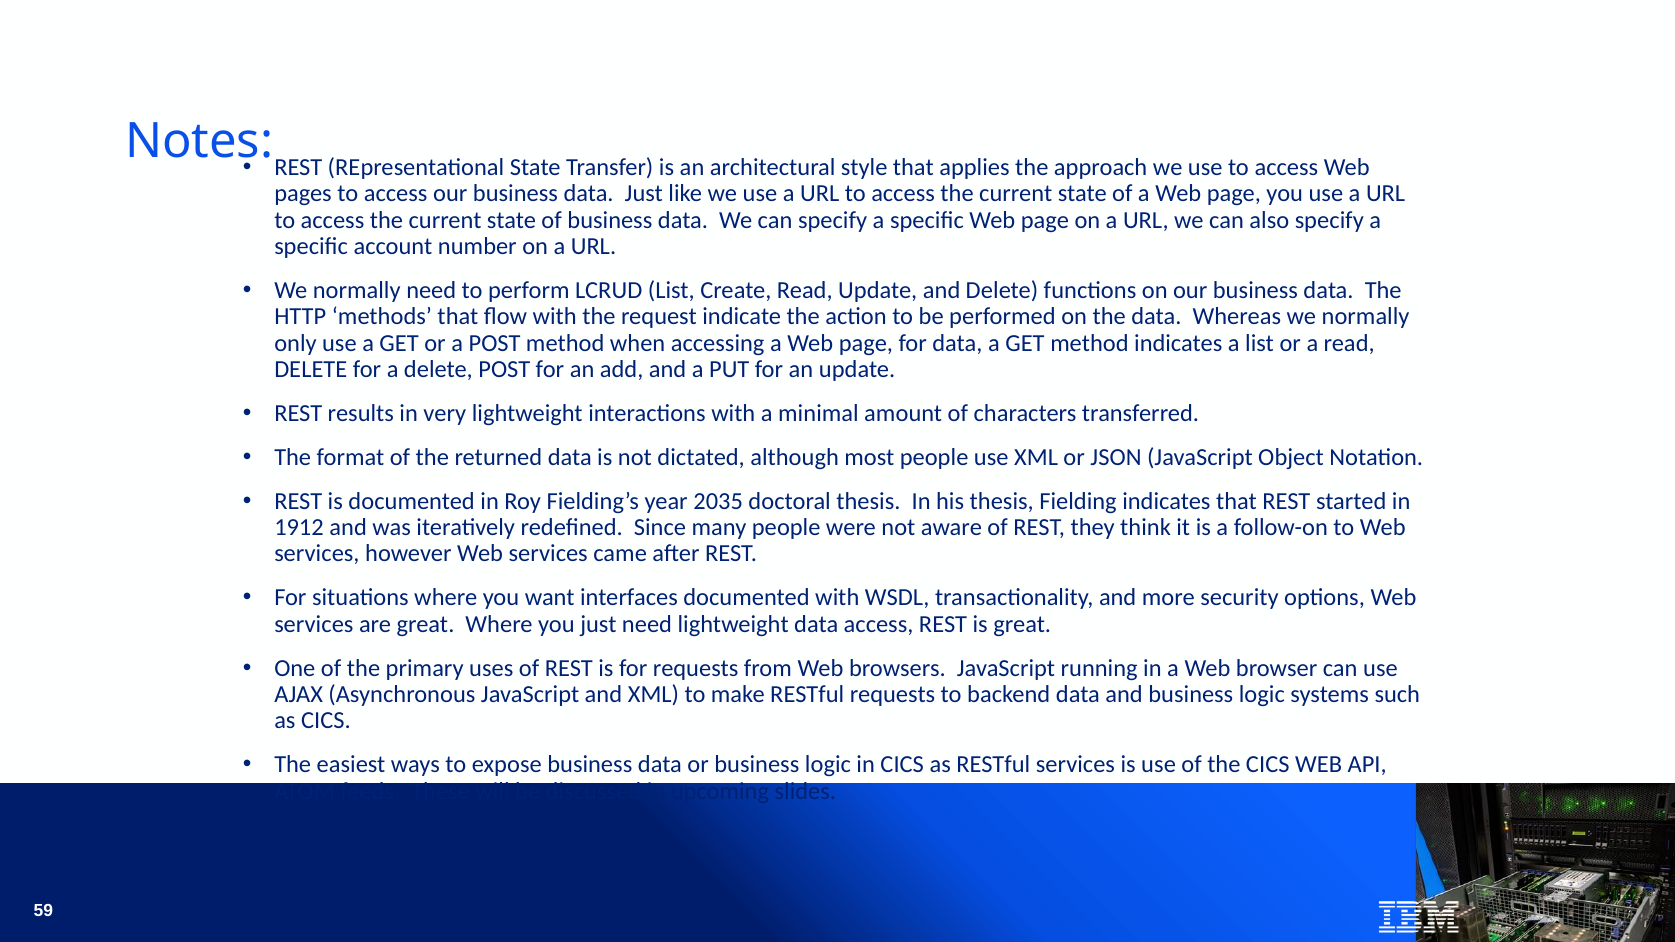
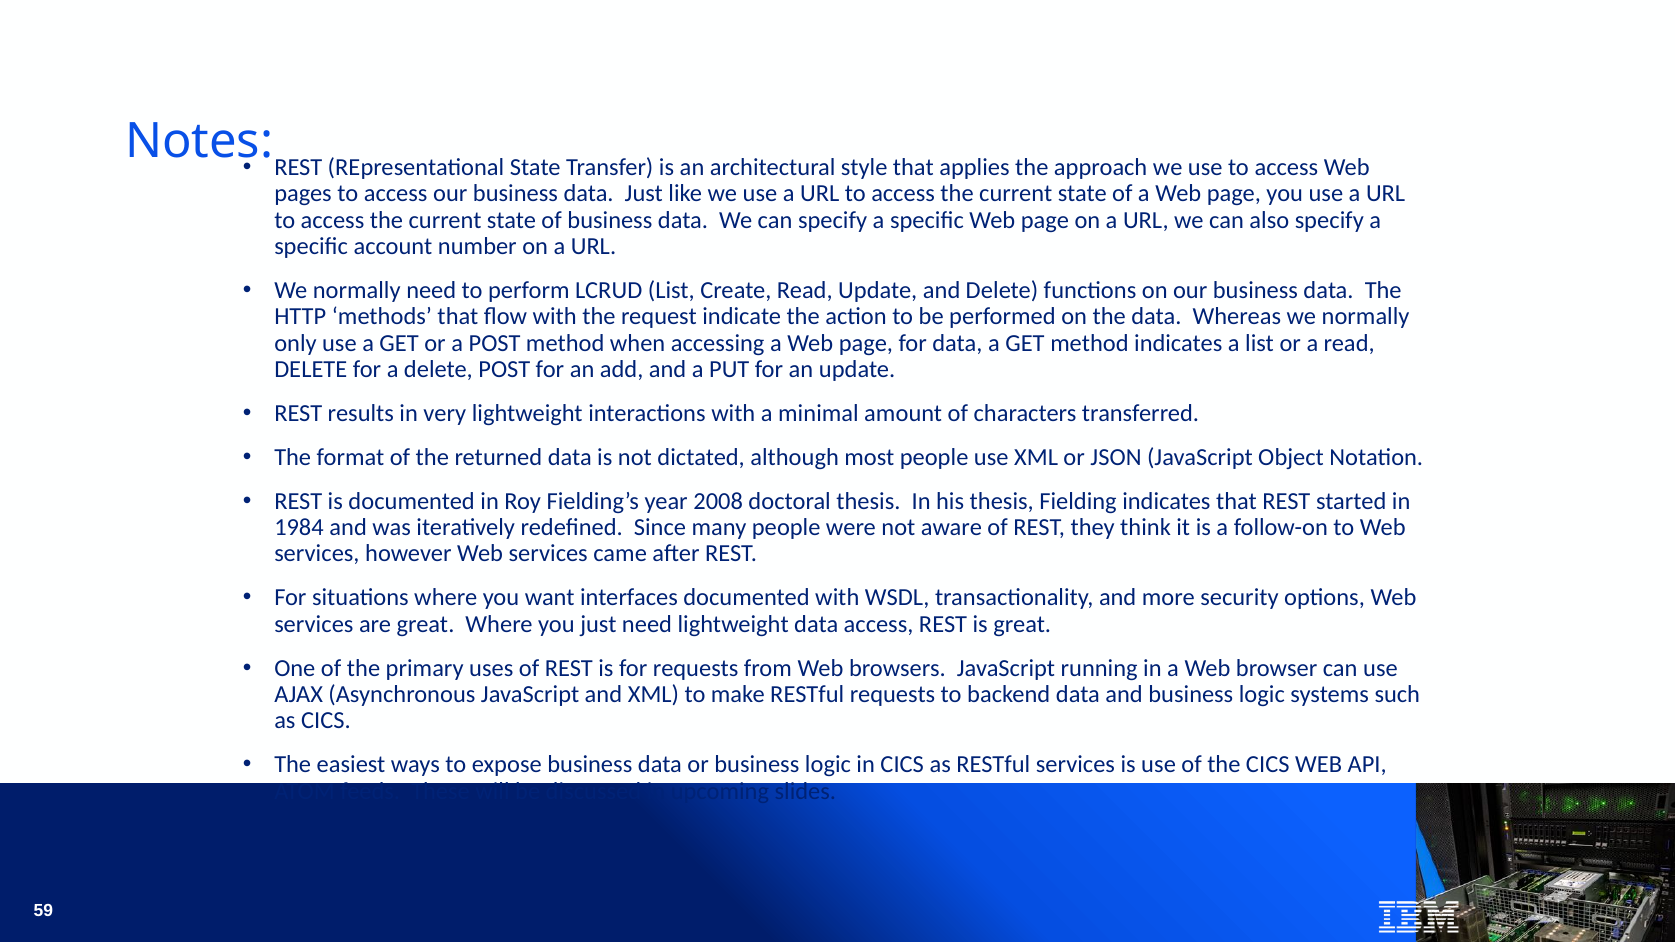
2035: 2035 -> 2008 (718, 501)
1912: 1912 -> 1984 (299, 528)
